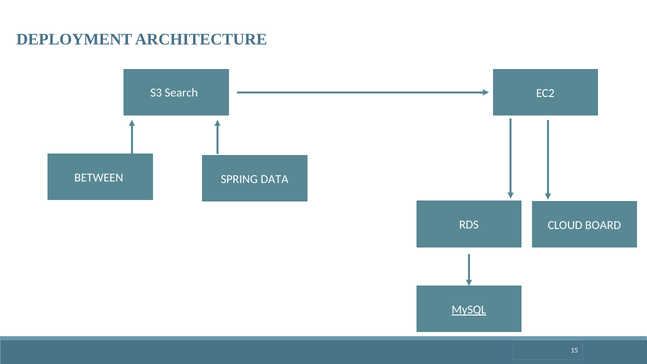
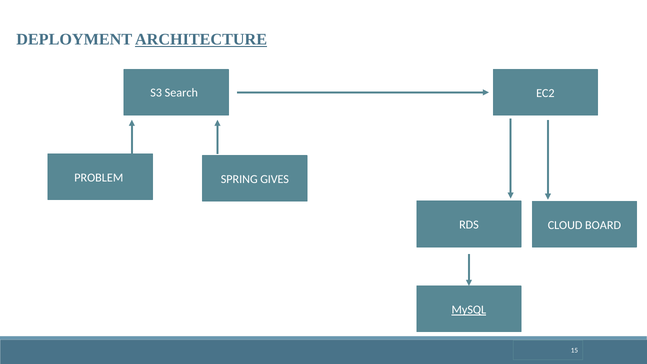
ARCHITECTURE underline: none -> present (201, 39)
BETWEEN: BETWEEN -> PROBLEM (99, 178)
DATA: DATA -> GIVES (275, 179)
